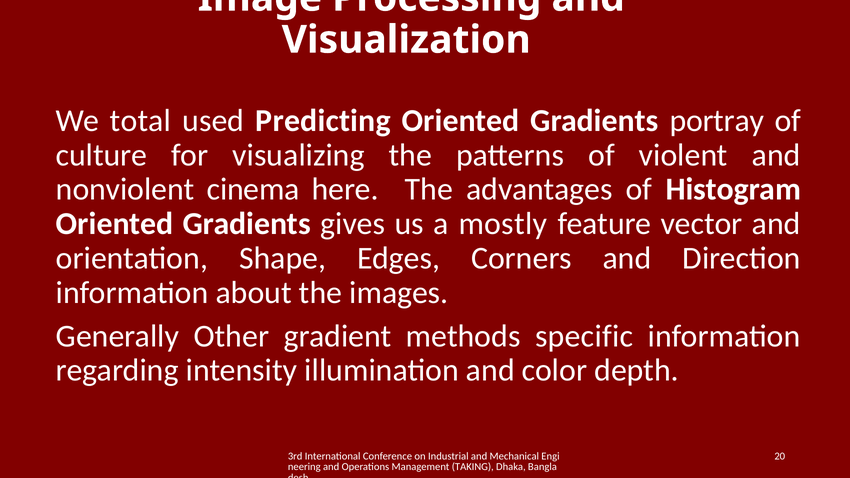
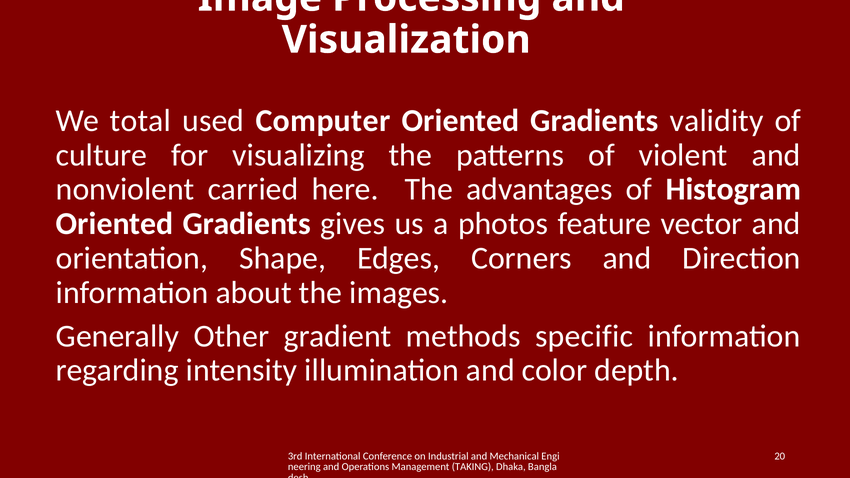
Predicting: Predicting -> Computer (323, 121)
portray: portray -> validity (717, 121)
cinema: cinema -> carried (253, 190)
mostly: mostly -> photos (503, 224)
